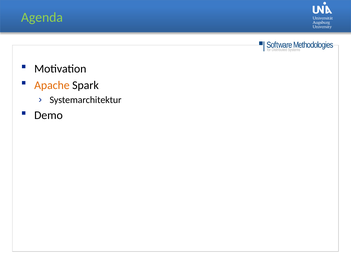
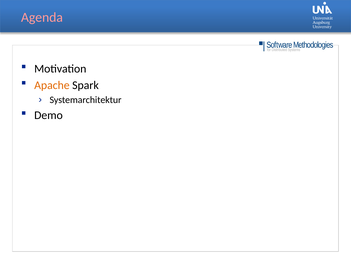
Agenda colour: light green -> pink (42, 17)
